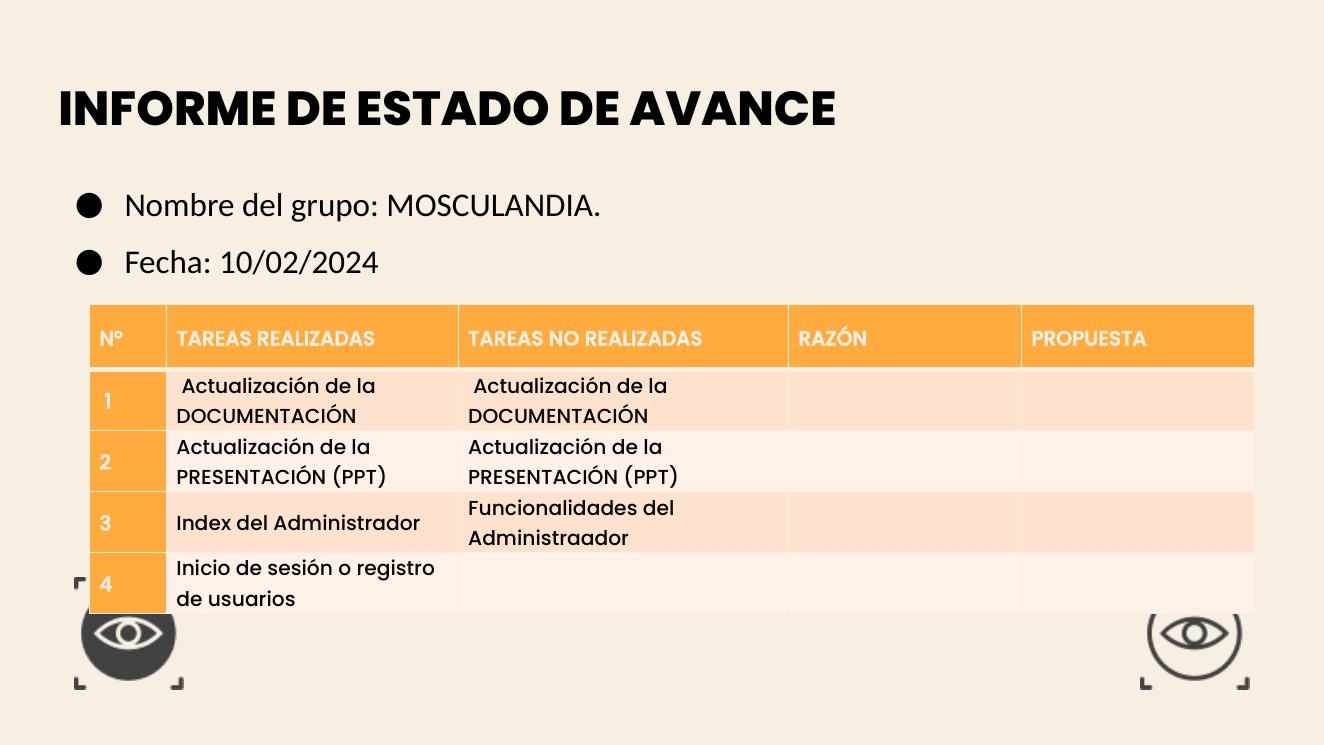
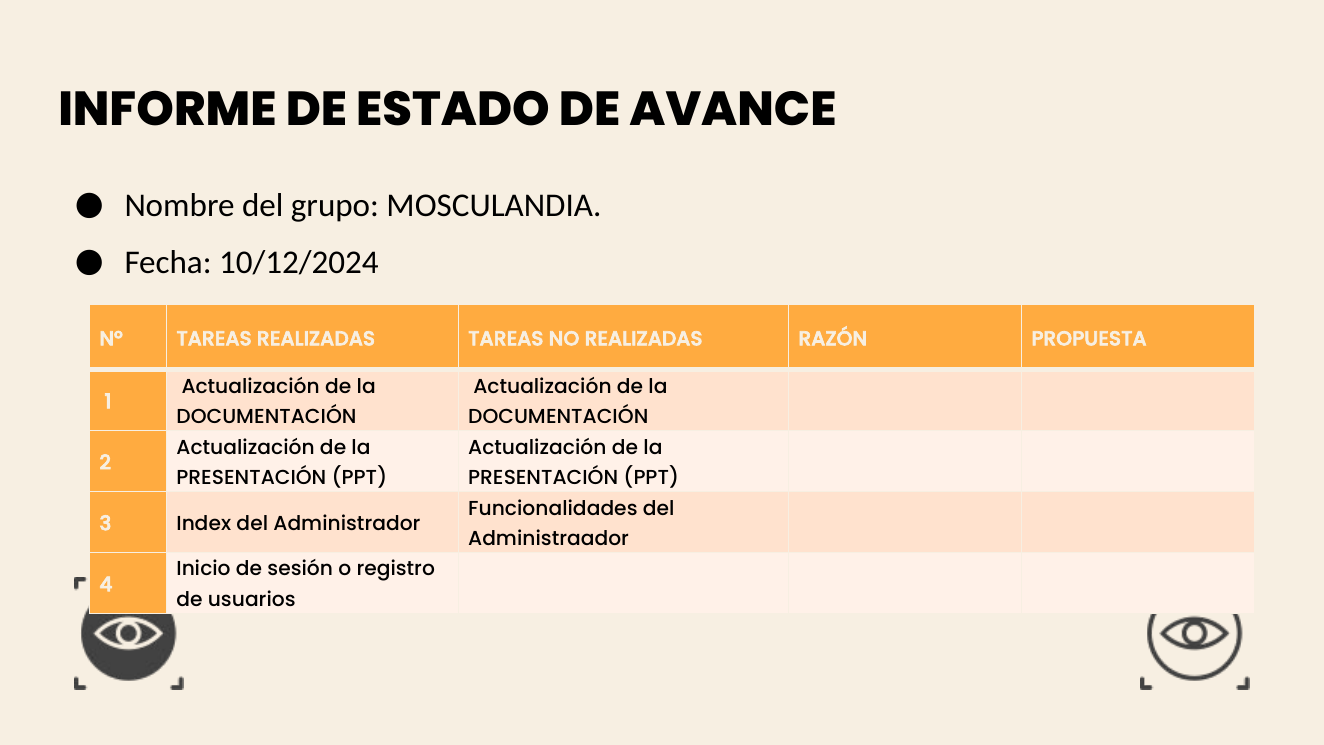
10/02/2024: 10/02/2024 -> 10/12/2024 (299, 262)
